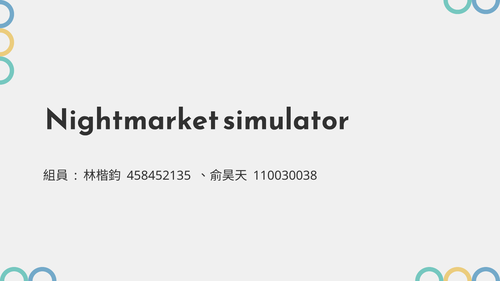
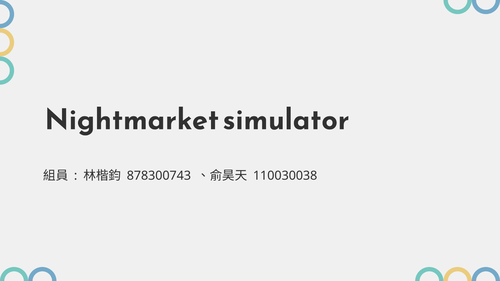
458452135: 458452135 -> 878300743 (159, 176)
